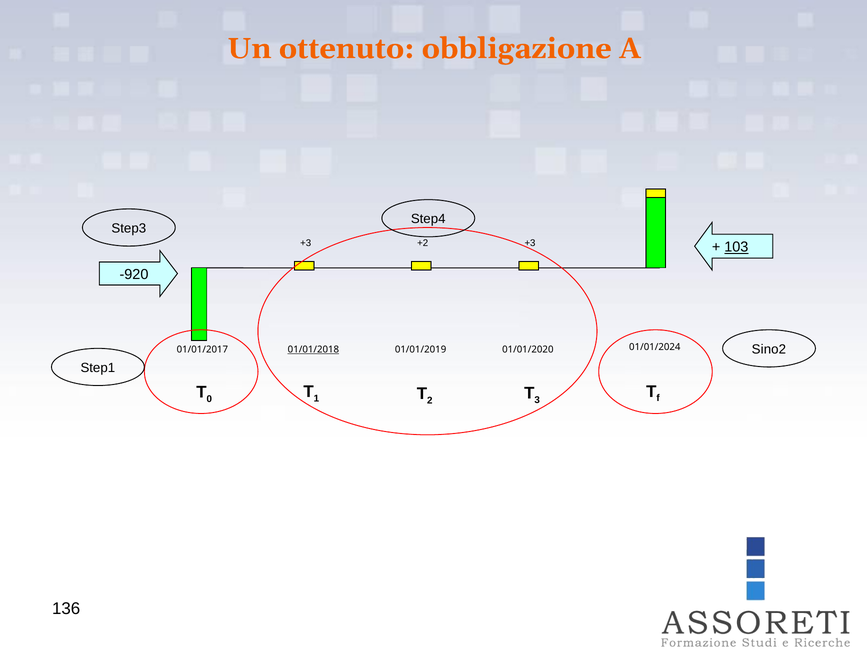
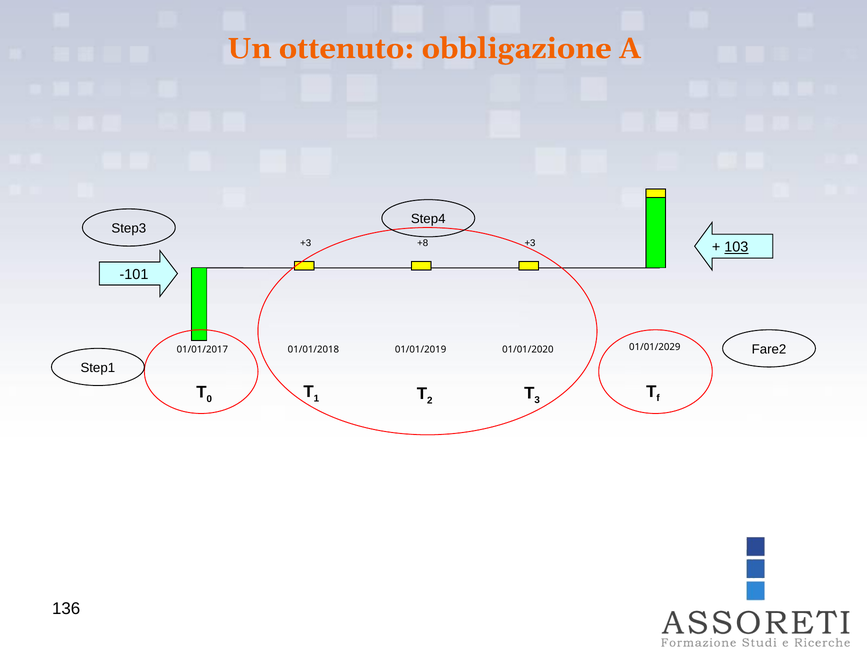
+2: +2 -> +8 (423, 243)
-920: -920 -> -101 (134, 274)
Sino2: Sino2 -> Fare2 (769, 349)
01/01/2018 underline: present -> none (313, 349)
01/01/2024: 01/01/2024 -> 01/01/2029 (655, 347)
